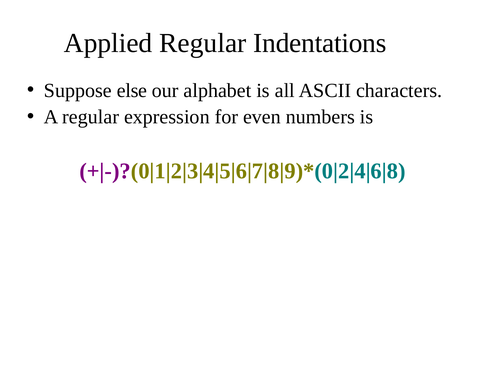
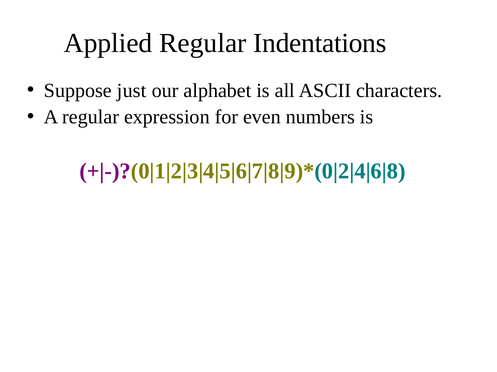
else: else -> just (132, 91)
